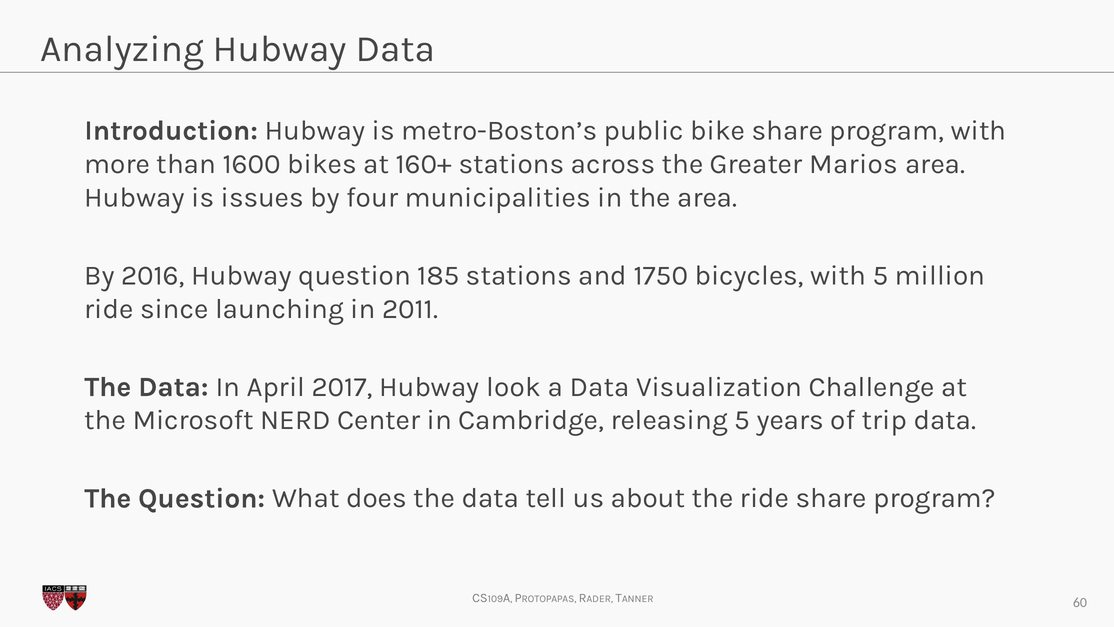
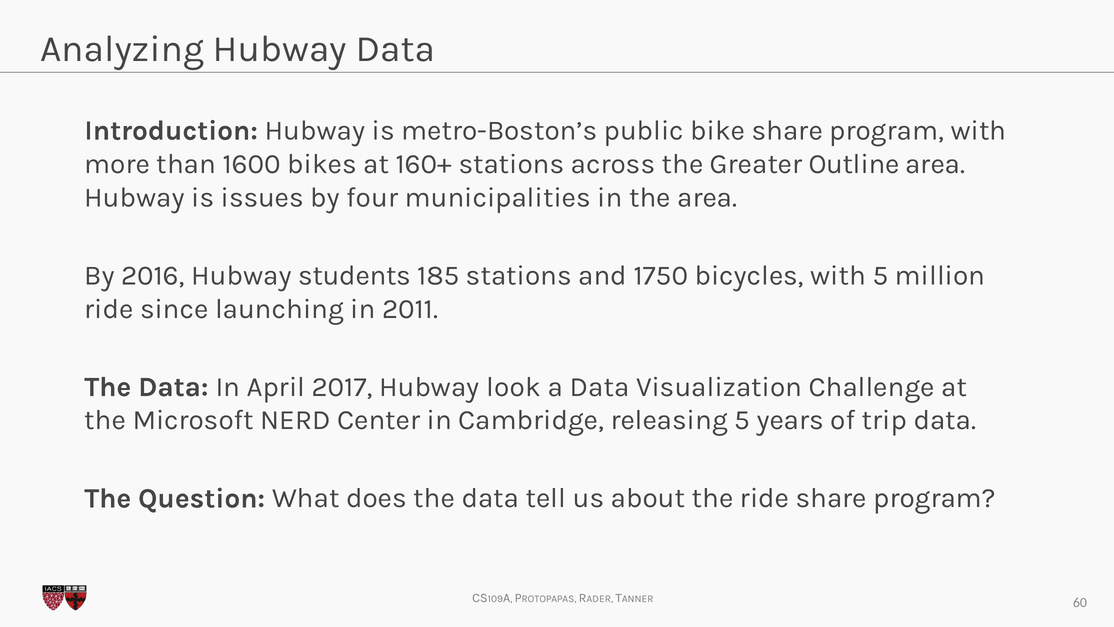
Marios: Marios -> Outline (854, 164)
Hubway question: question -> students (355, 275)
